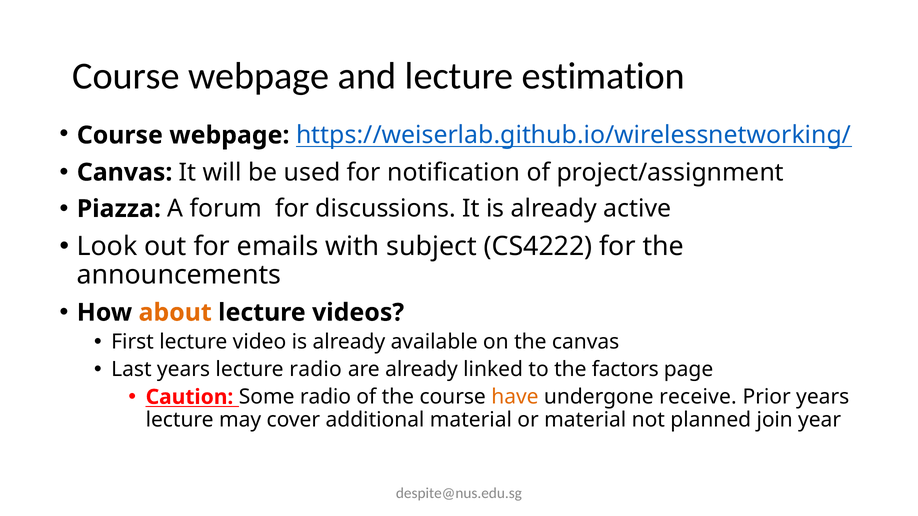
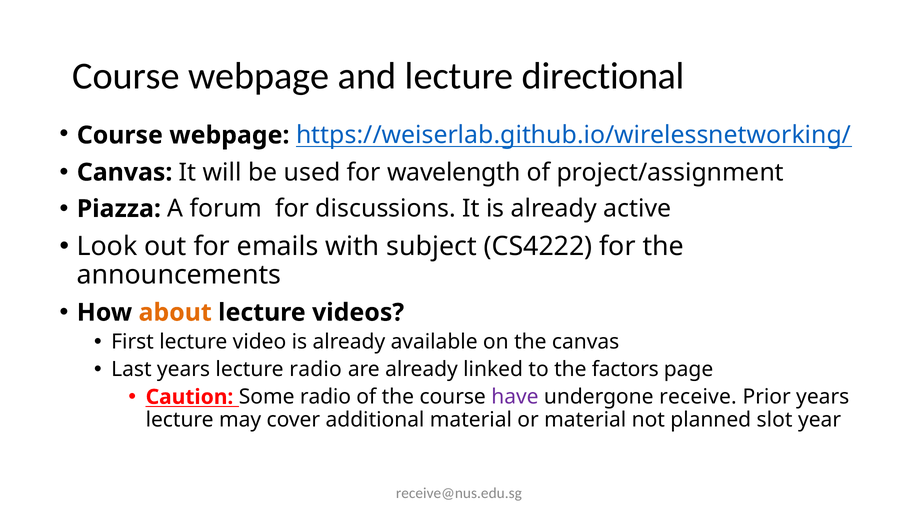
estimation: estimation -> directional (603, 76)
notification: notification -> wavelength (454, 173)
have colour: orange -> purple (515, 397)
join: join -> slot (775, 420)
despite@nus.edu.sg: despite@nus.edu.sg -> receive@nus.edu.sg (459, 493)
